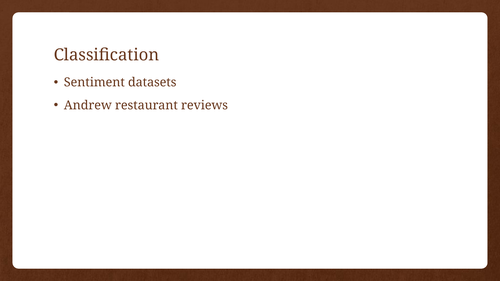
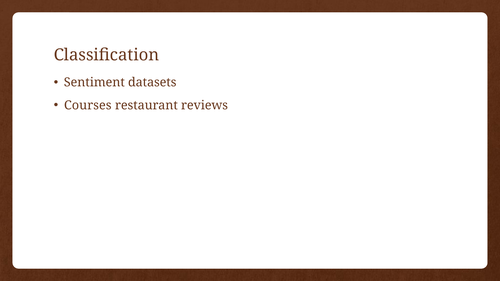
Andrew: Andrew -> Courses (88, 105)
